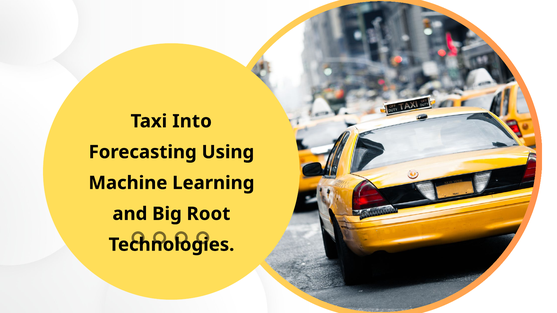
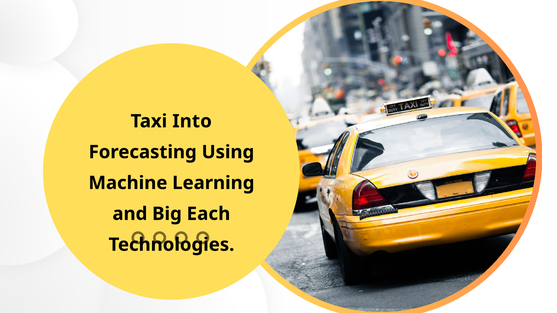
Root: Root -> Each (208, 214)
